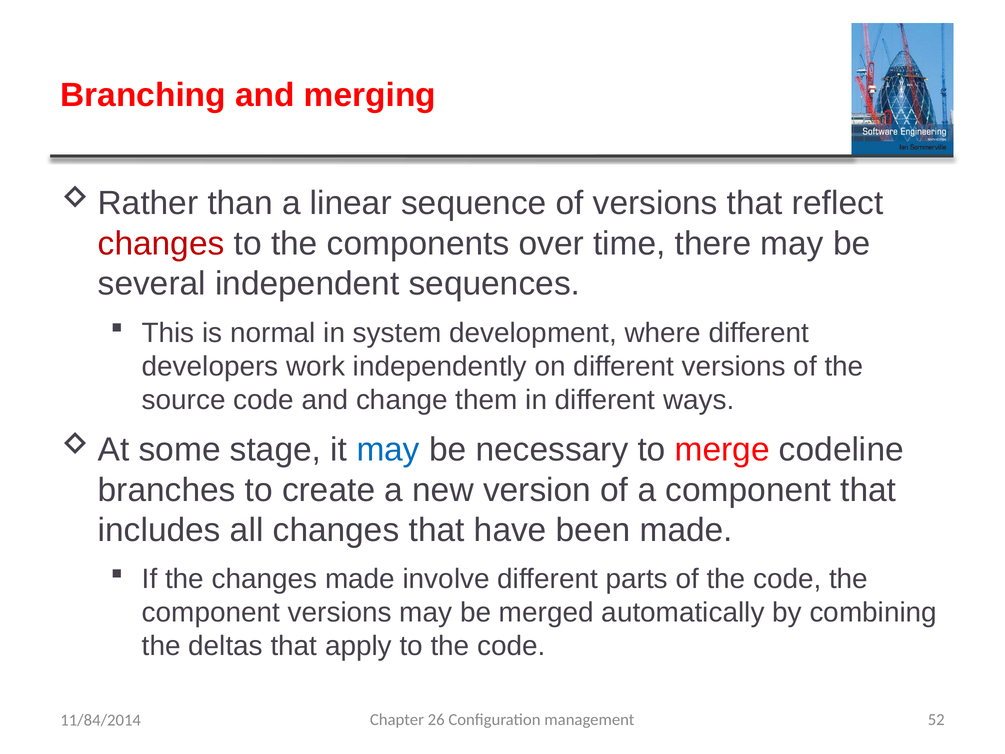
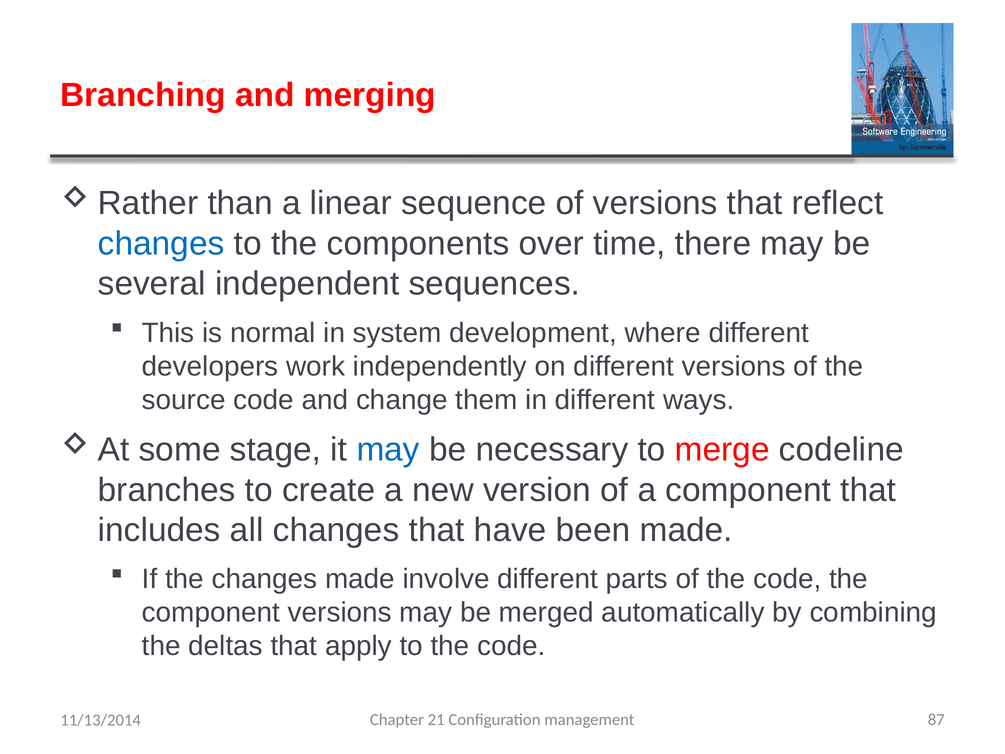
changes colour: red -> blue (161, 243)
26: 26 -> 21 (436, 720)
52: 52 -> 87 (936, 720)
11/84/2014: 11/84/2014 -> 11/13/2014 (101, 720)
